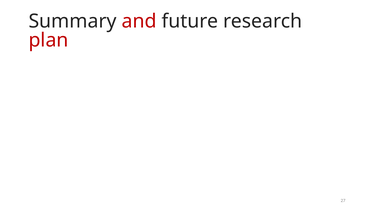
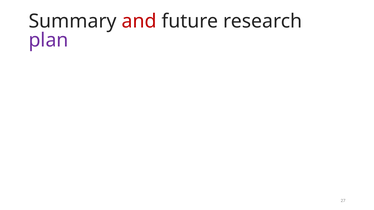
plan colour: red -> purple (48, 40)
